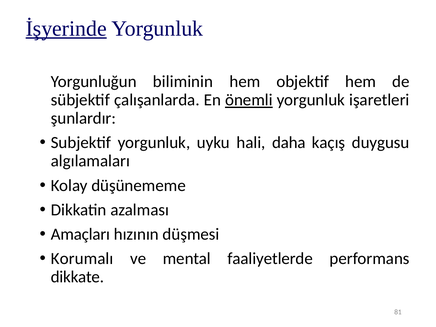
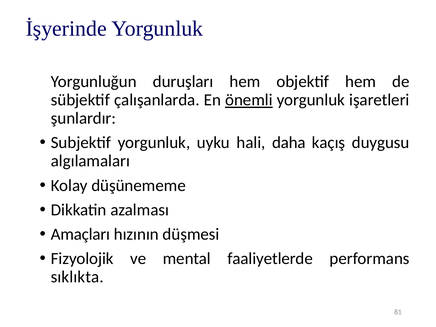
İşyerinde underline: present -> none (66, 29)
biliminin: biliminin -> duruşları (183, 82)
Korumalı: Korumalı -> Fizyolojik (82, 259)
dikkate: dikkate -> sıklıkta (77, 277)
